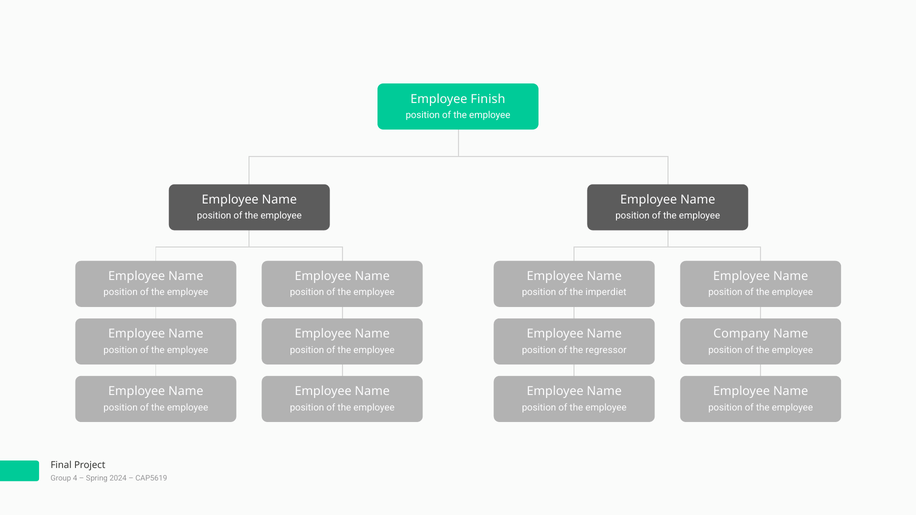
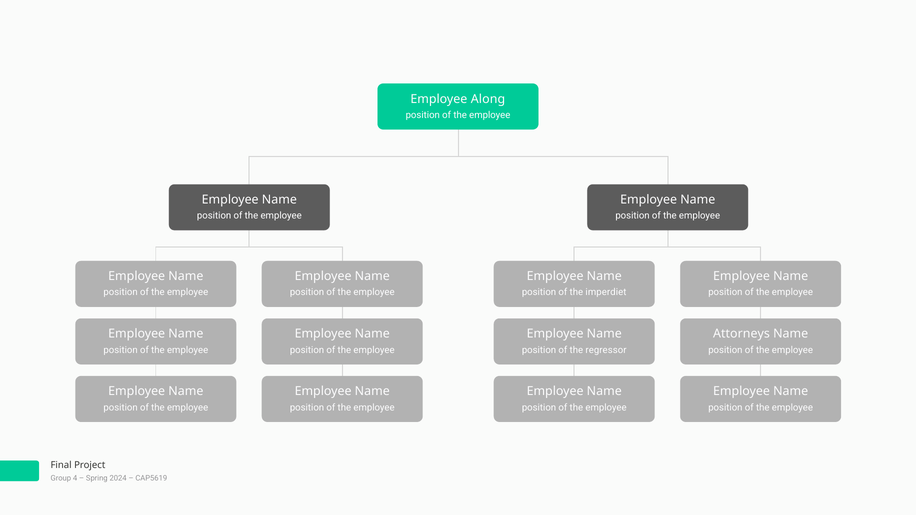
Finish: Finish -> Along (488, 99)
Company: Company -> Attorneys (741, 334)
